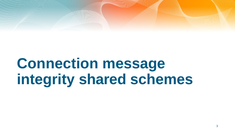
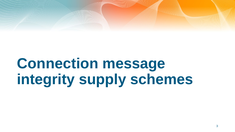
shared: shared -> supply (103, 79)
